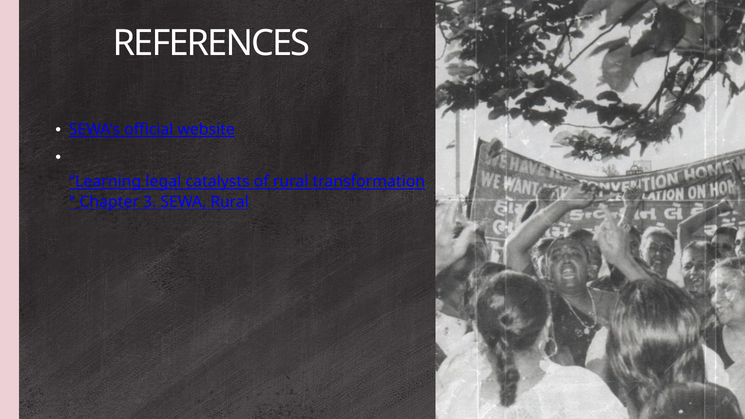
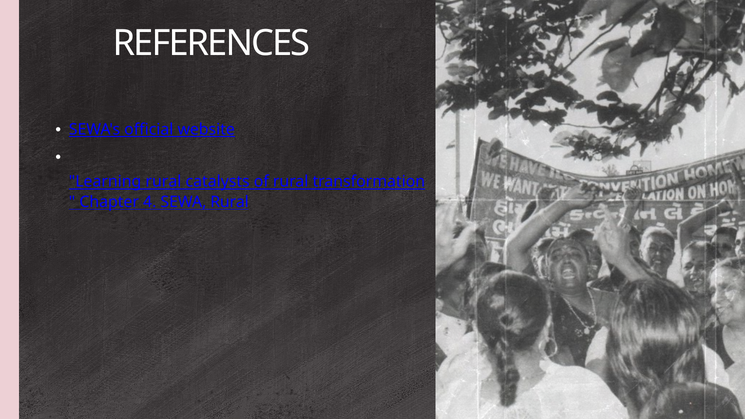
Learning legal: legal -> rural (163, 182)
3: 3 -> 4 (150, 202)
